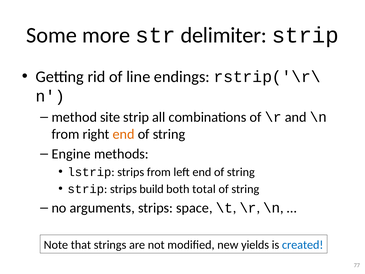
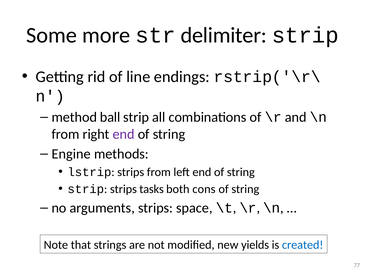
site: site -> ball (110, 117)
end colour: orange -> purple (124, 134)
build: build -> tasks (152, 189)
total: total -> cons (204, 189)
